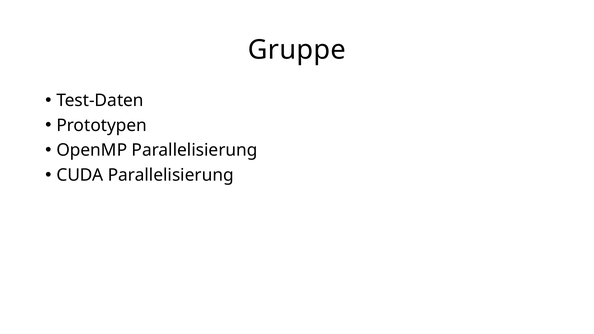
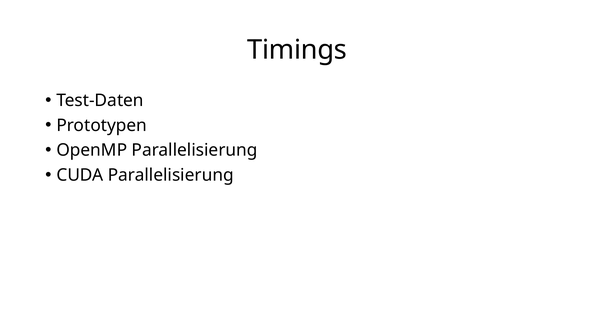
Gruppe: Gruppe -> Timings (297, 50)
